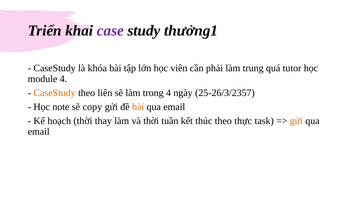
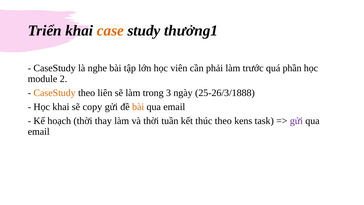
case colour: purple -> orange (110, 31)
khóa: khóa -> nghe (97, 68)
trung: trung -> trước (253, 68)
tutor: tutor -> phần (292, 68)
module 4: 4 -> 2 (63, 79)
trong 4: 4 -> 3 (169, 93)
25-26/3/2357: 25-26/3/2357 -> 25-26/3/1888 (225, 93)
Học note: note -> khai (61, 107)
thực: thực -> kens (243, 121)
gửi colour: orange -> purple (296, 121)
